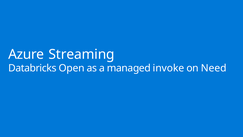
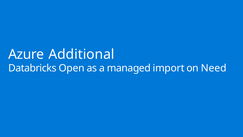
Streaming: Streaming -> Additional (82, 54)
invoke: invoke -> import (169, 68)
